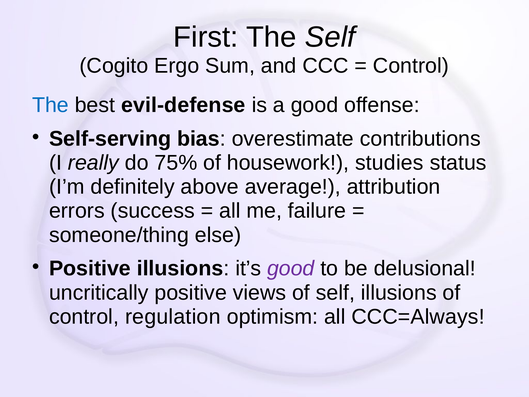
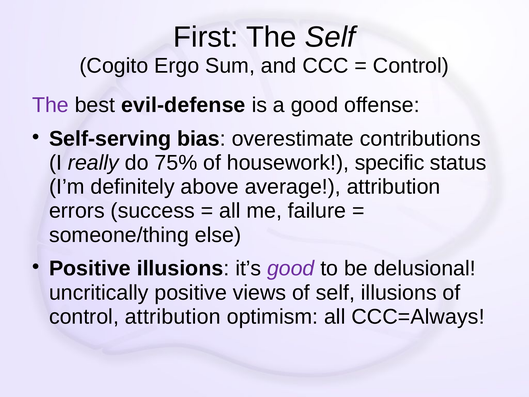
The colour: blue -> purple (50, 105)
studies: studies -> specific (390, 163)
control regulation: regulation -> attribution (173, 317)
